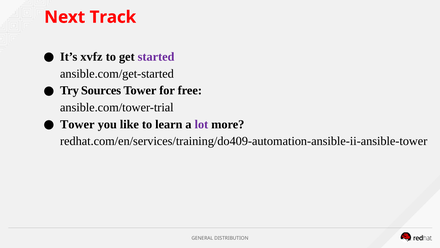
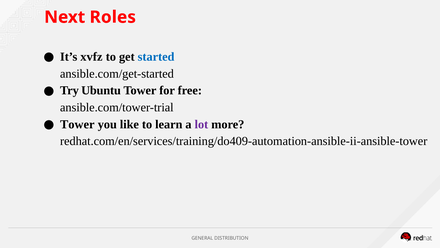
Track: Track -> Roles (113, 17)
started colour: purple -> blue (156, 57)
Sources: Sources -> Ubuntu (101, 90)
